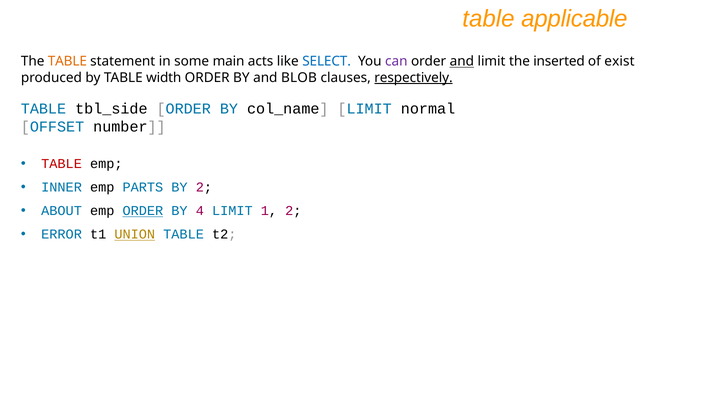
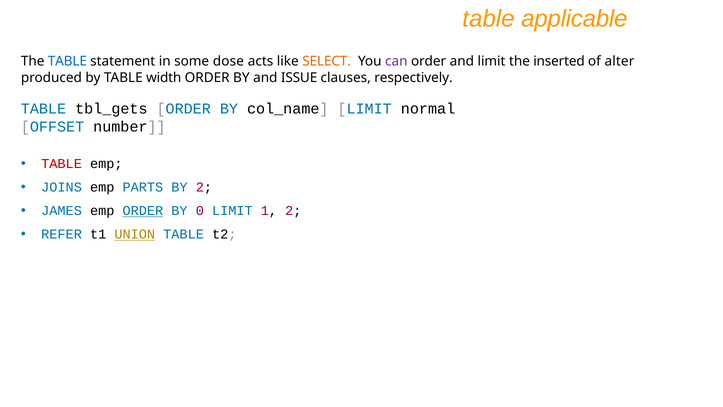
TABLE colour: orange -> blue (67, 61)
main: main -> dose (228, 61)
SELECT colour: blue -> orange (327, 61)
and underline: present -> none (462, 61)
exist: exist -> alter (619, 61)
BLOB: BLOB -> ISSUE (299, 78)
respectively underline: present -> none (413, 78)
tbl_side: tbl_side -> tbl_gets (111, 109)
INNER: INNER -> JOINS (62, 187)
ABOUT: ABOUT -> JAMES (62, 211)
4: 4 -> 0 (200, 211)
ERROR: ERROR -> REFER (62, 234)
